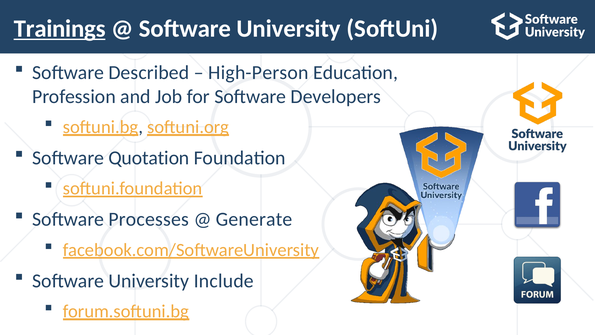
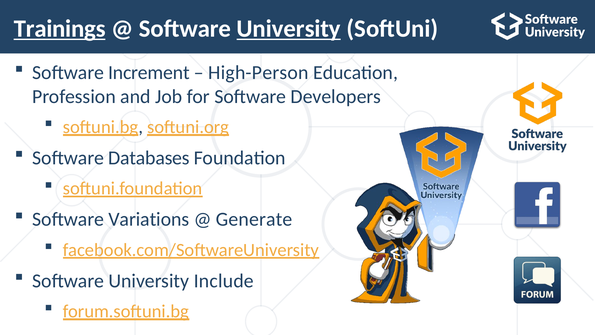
University underline: none -> present (289, 29)
Described: Described -> Increment (149, 73)
Quotation: Quotation -> Databases (149, 158)
Processes: Processes -> Variations (149, 219)
